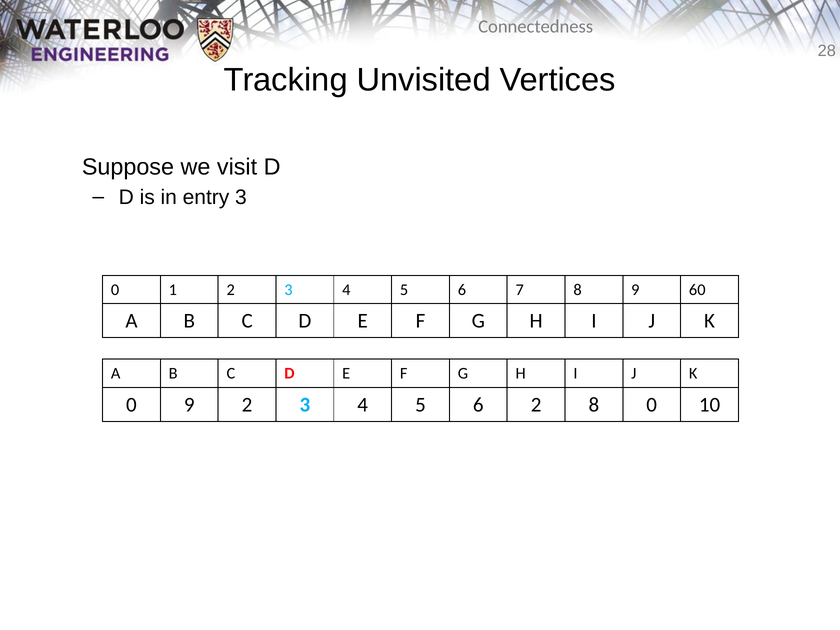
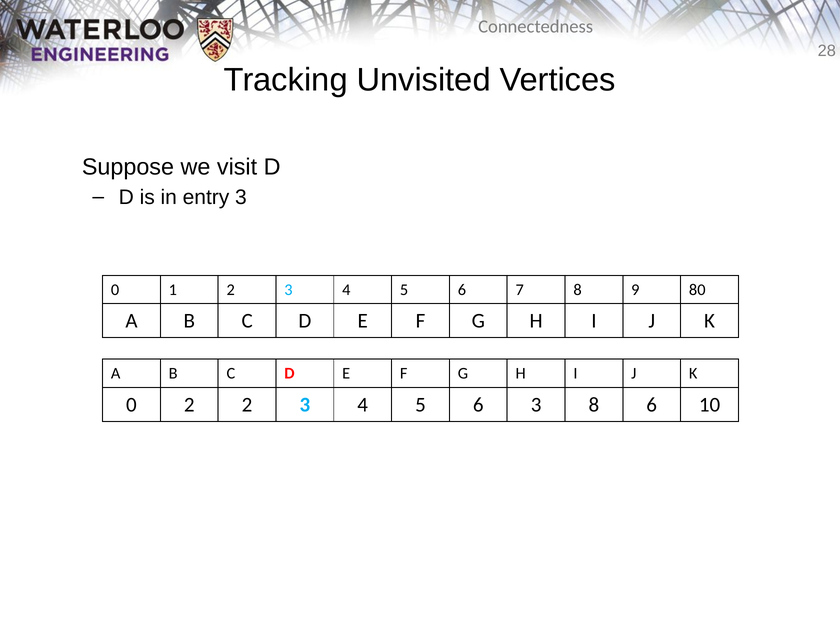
60: 60 -> 80 (697, 290)
0 9: 9 -> 2 (189, 405)
6 2: 2 -> 3 (536, 405)
8 0: 0 -> 6 (652, 405)
